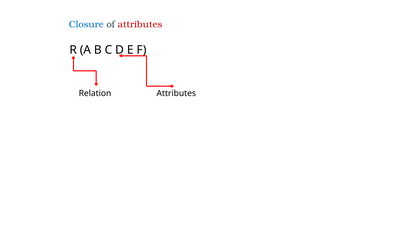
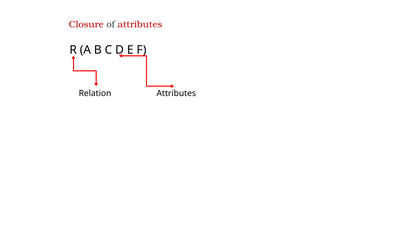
Closure colour: blue -> red (86, 24)
